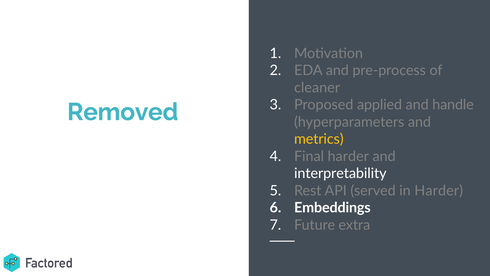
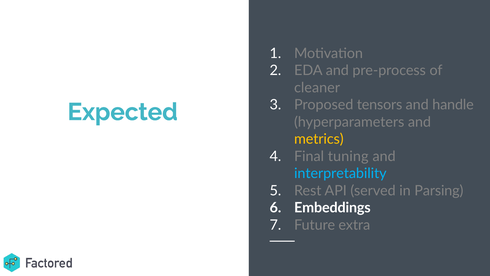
applied: applied -> tensors (380, 105)
Removed: Removed -> Expected (123, 112)
Final harder: harder -> tuning (348, 156)
interpretability colour: white -> light blue (340, 173)
in Harder: Harder -> Parsing (439, 190)
